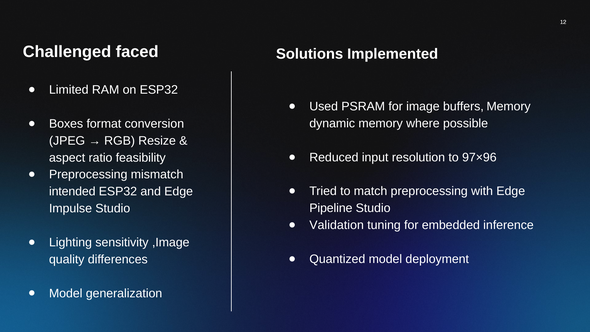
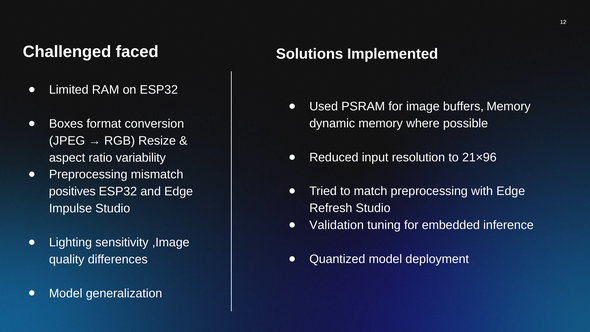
97×96: 97×96 -> 21×96 (479, 157)
feasibility: feasibility -> variability (141, 158)
intended: intended -> positives (72, 191)
Pipeline: Pipeline -> Refresh (331, 208)
